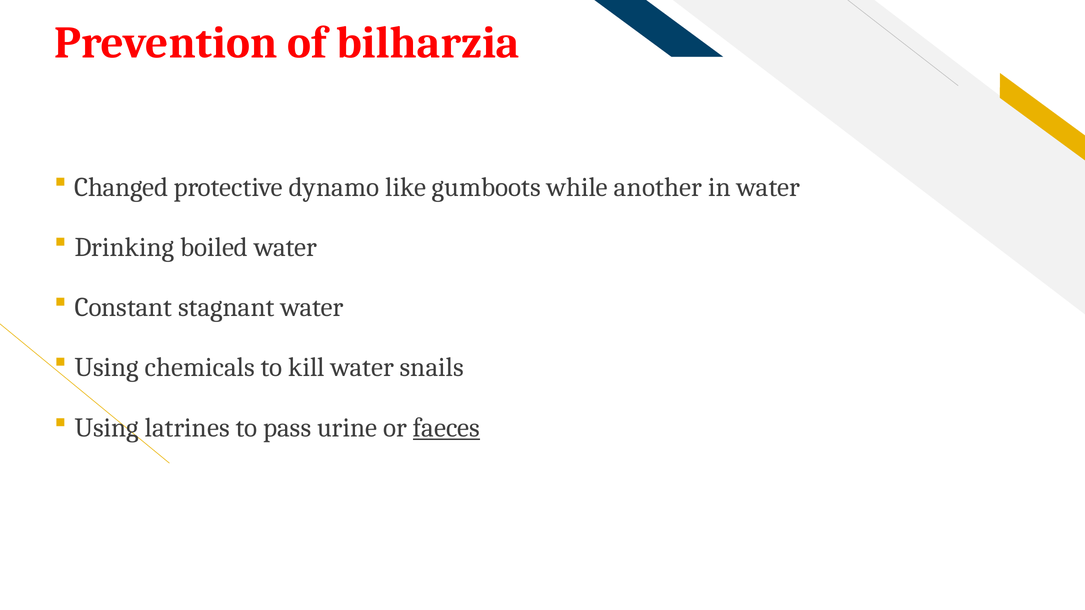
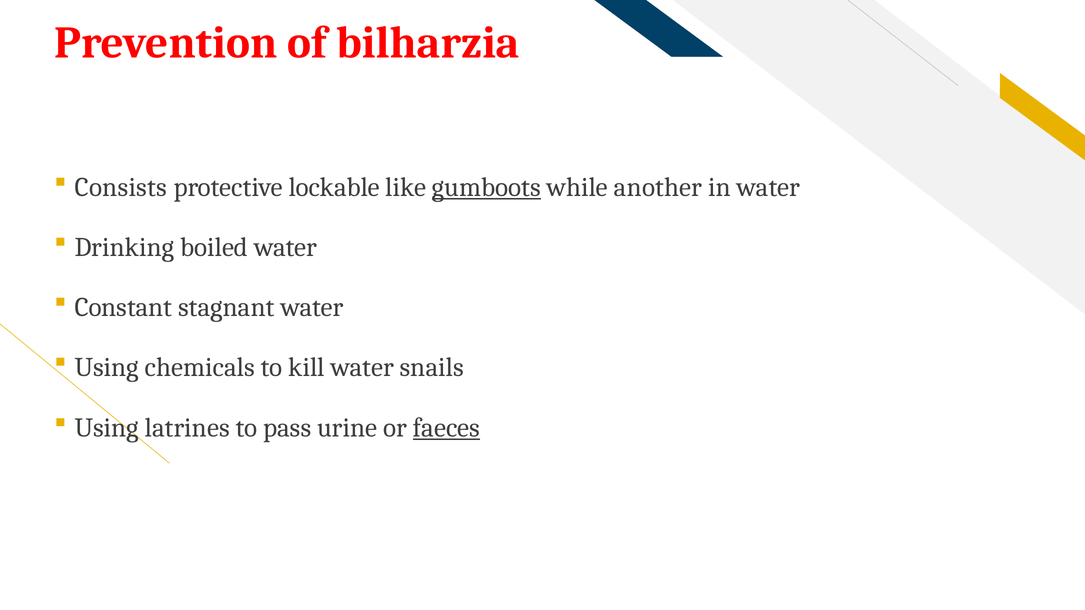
Changed: Changed -> Consists (121, 187)
dynamo: dynamo -> lockable (334, 187)
gumboots underline: none -> present (486, 187)
